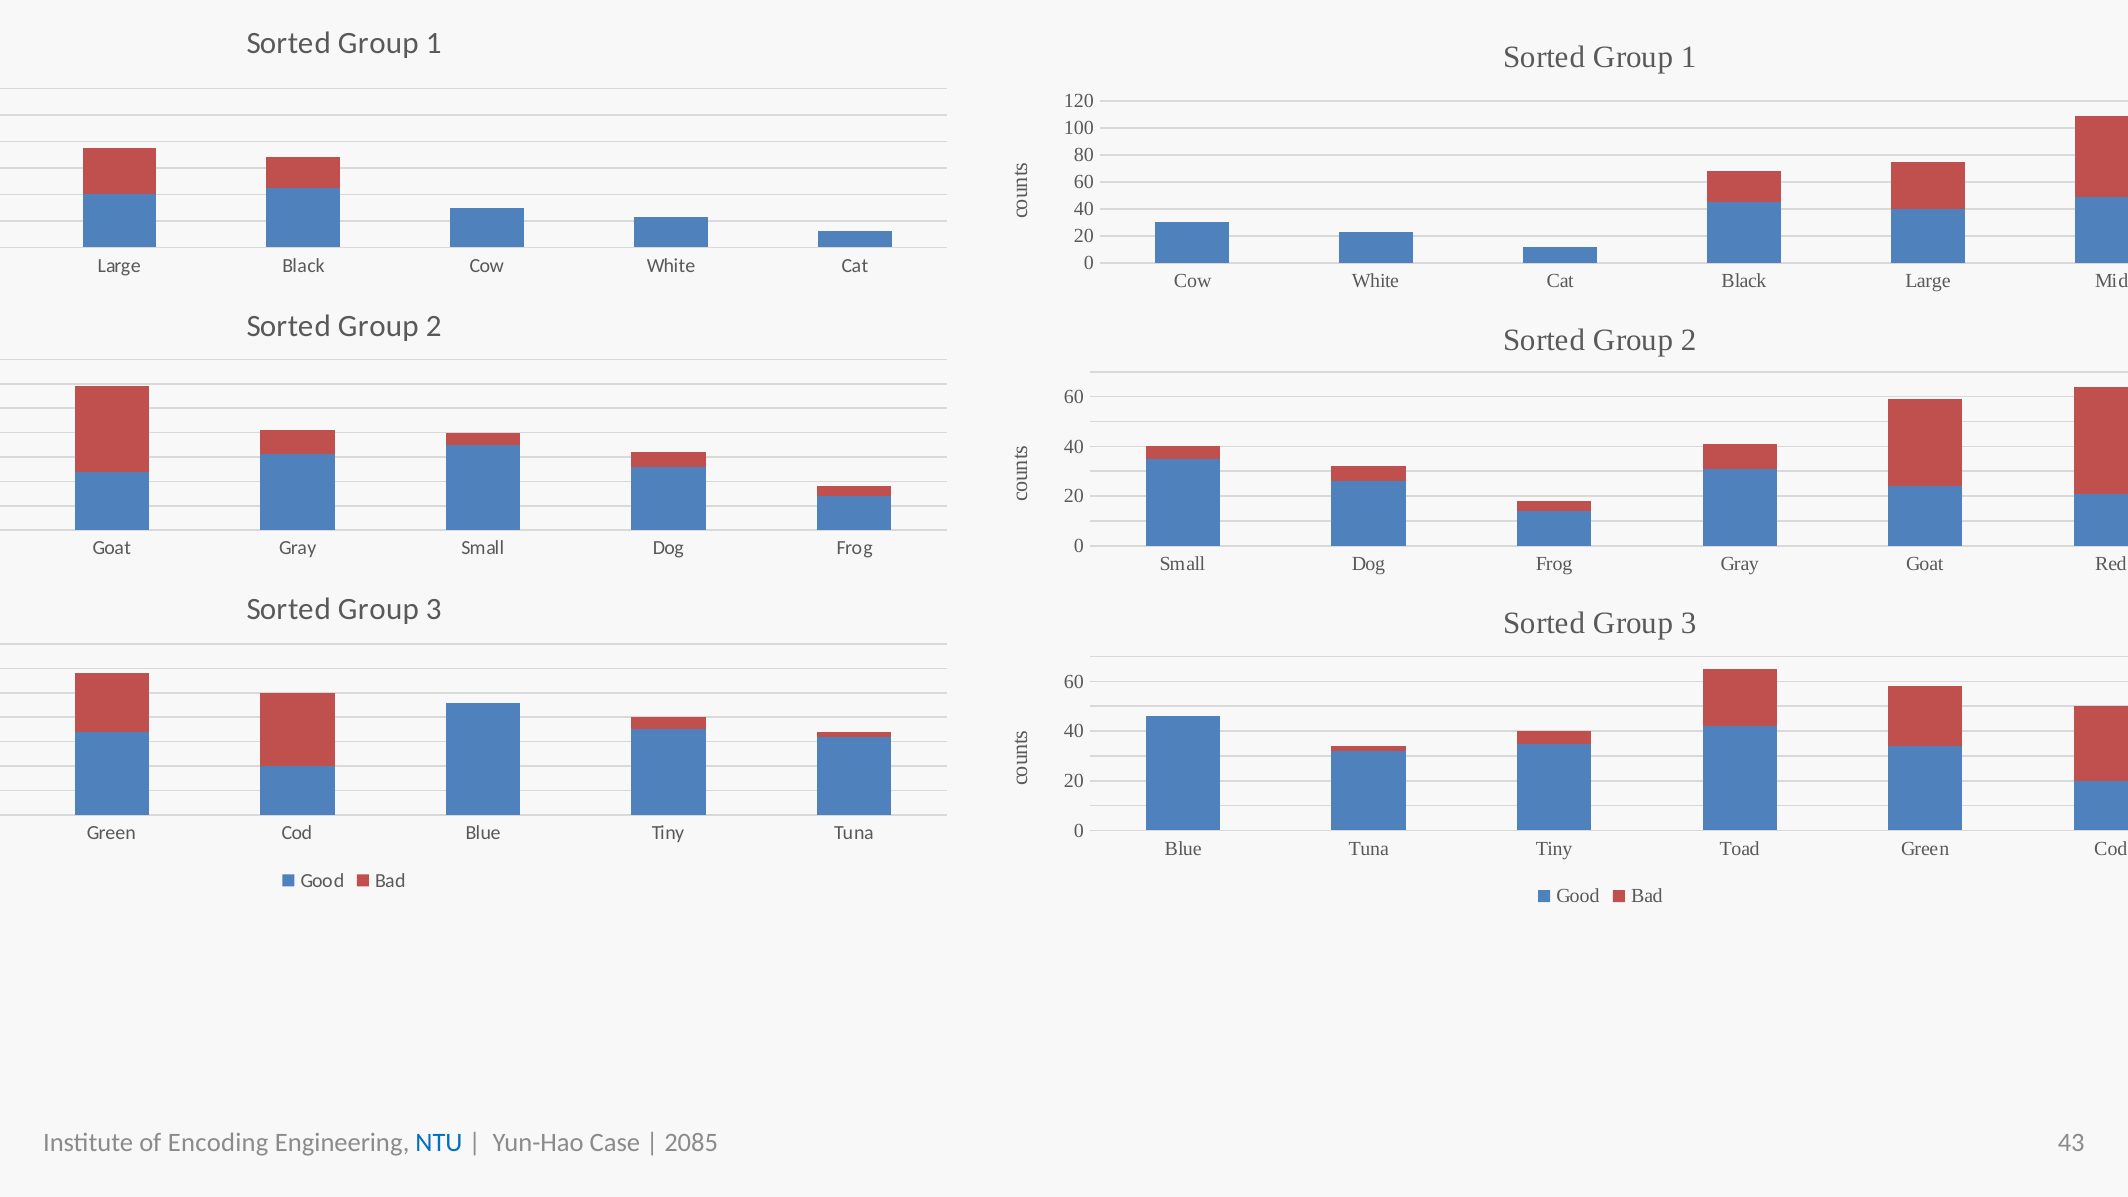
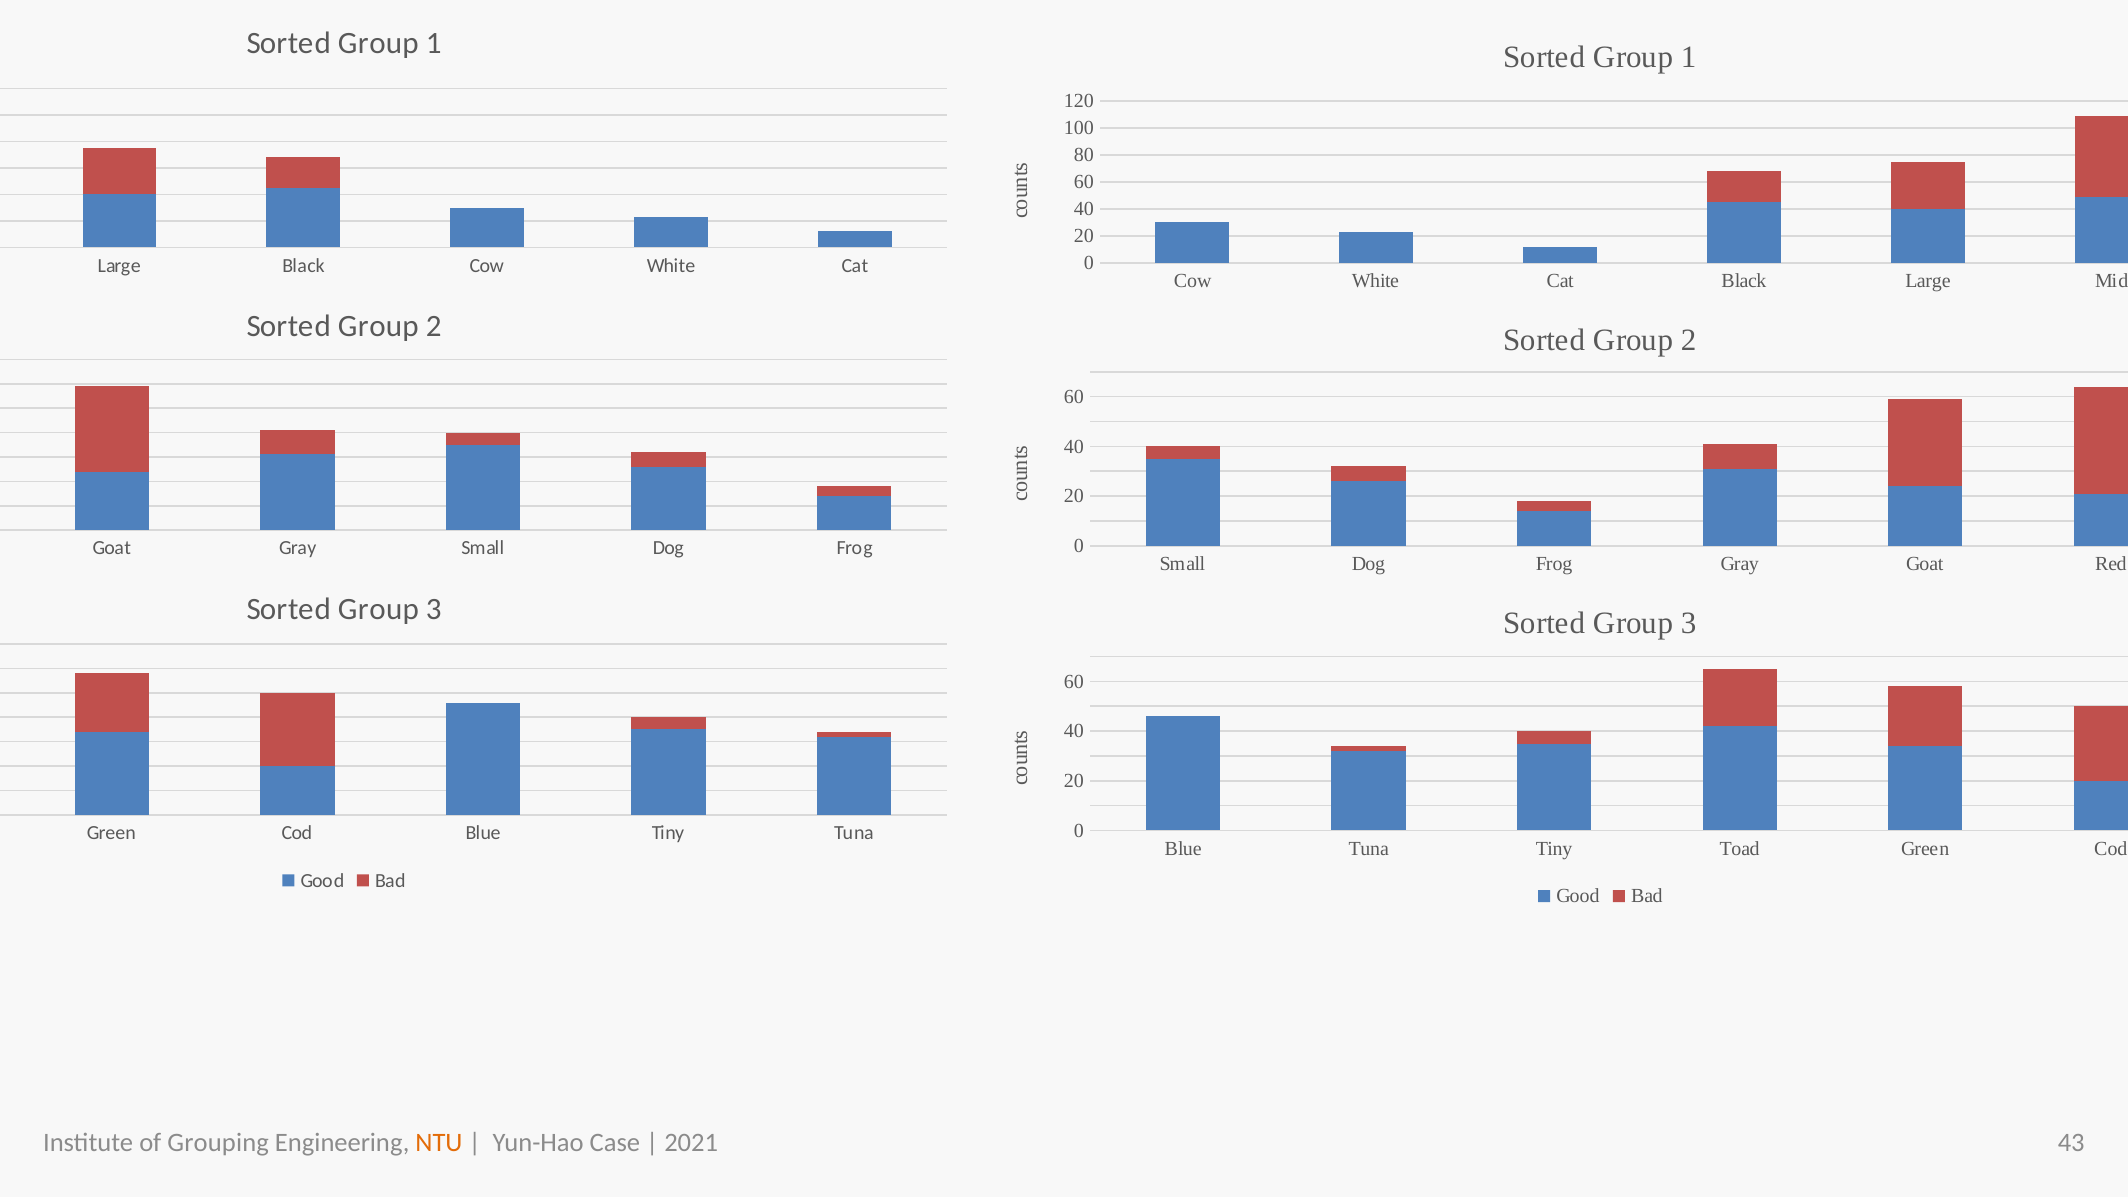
Encoding: Encoding -> Grouping (218, 1143)
NTU colour: blue -> orange (439, 1143)
2085: 2085 -> 2021 (691, 1143)
